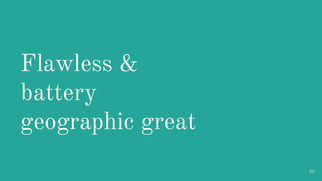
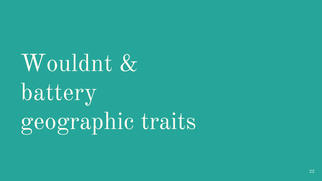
Flawless: Flawless -> Wouldnt (66, 63)
great: great -> traits (169, 121)
